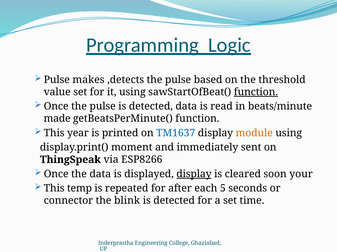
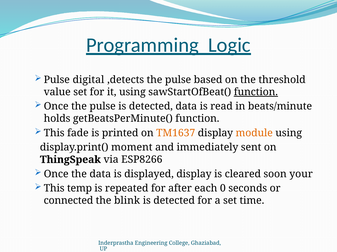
makes: makes -> digital (88, 80)
made: made -> holds (57, 119)
year: year -> fade (78, 133)
TM1637 colour: blue -> orange (176, 133)
display underline: present -> none (194, 174)
5: 5 -> 0 (223, 189)
connector: connector -> connected (68, 201)
